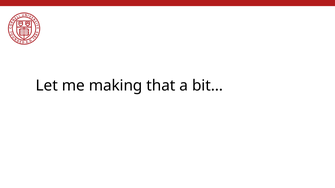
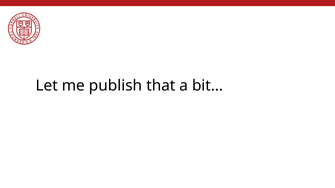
making: making -> publish (116, 86)
